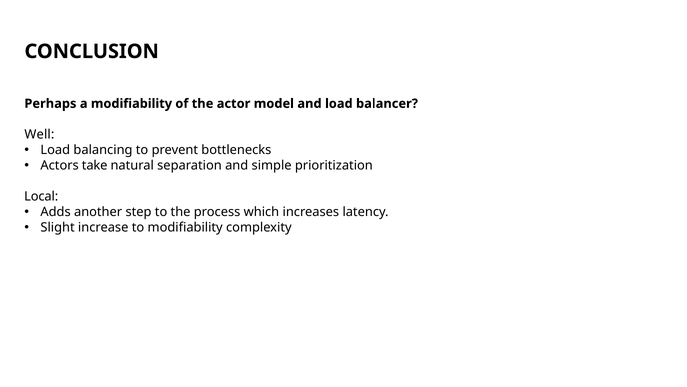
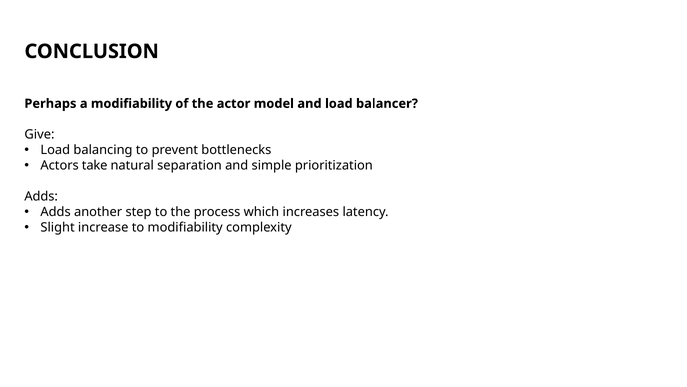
Well: Well -> Give (39, 134)
Local: Local -> Adds (41, 196)
